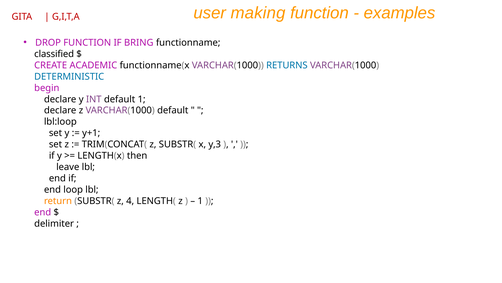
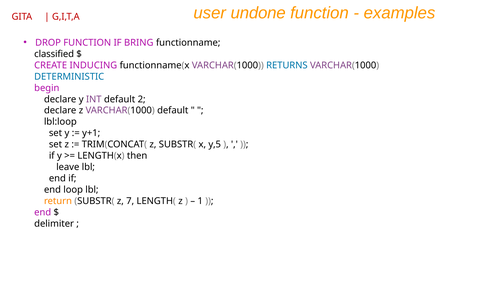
making: making -> undone (258, 13)
ACADEMIC: ACADEMIC -> INDUCING (93, 65)
default 1: 1 -> 2 (142, 99)
y,3: y,3 -> y,5 (215, 144)
4: 4 -> 7 (130, 201)
